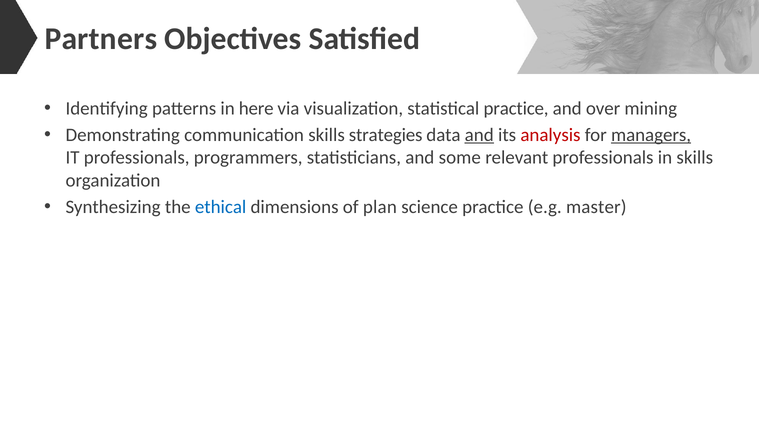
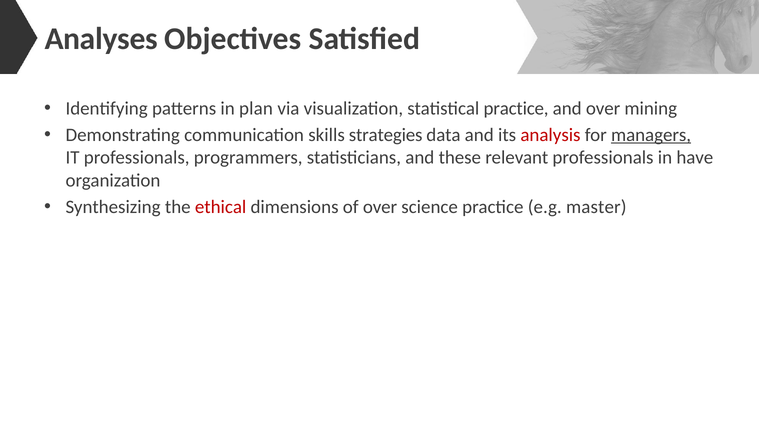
Partners: Partners -> Analyses (101, 39)
here: here -> plan (256, 108)
and underline: present -> none (479, 135)
some: some -> these (460, 158)
in skills: skills -> have (695, 158)
ethical colour: blue -> red (221, 207)
of plan: plan -> over (380, 207)
